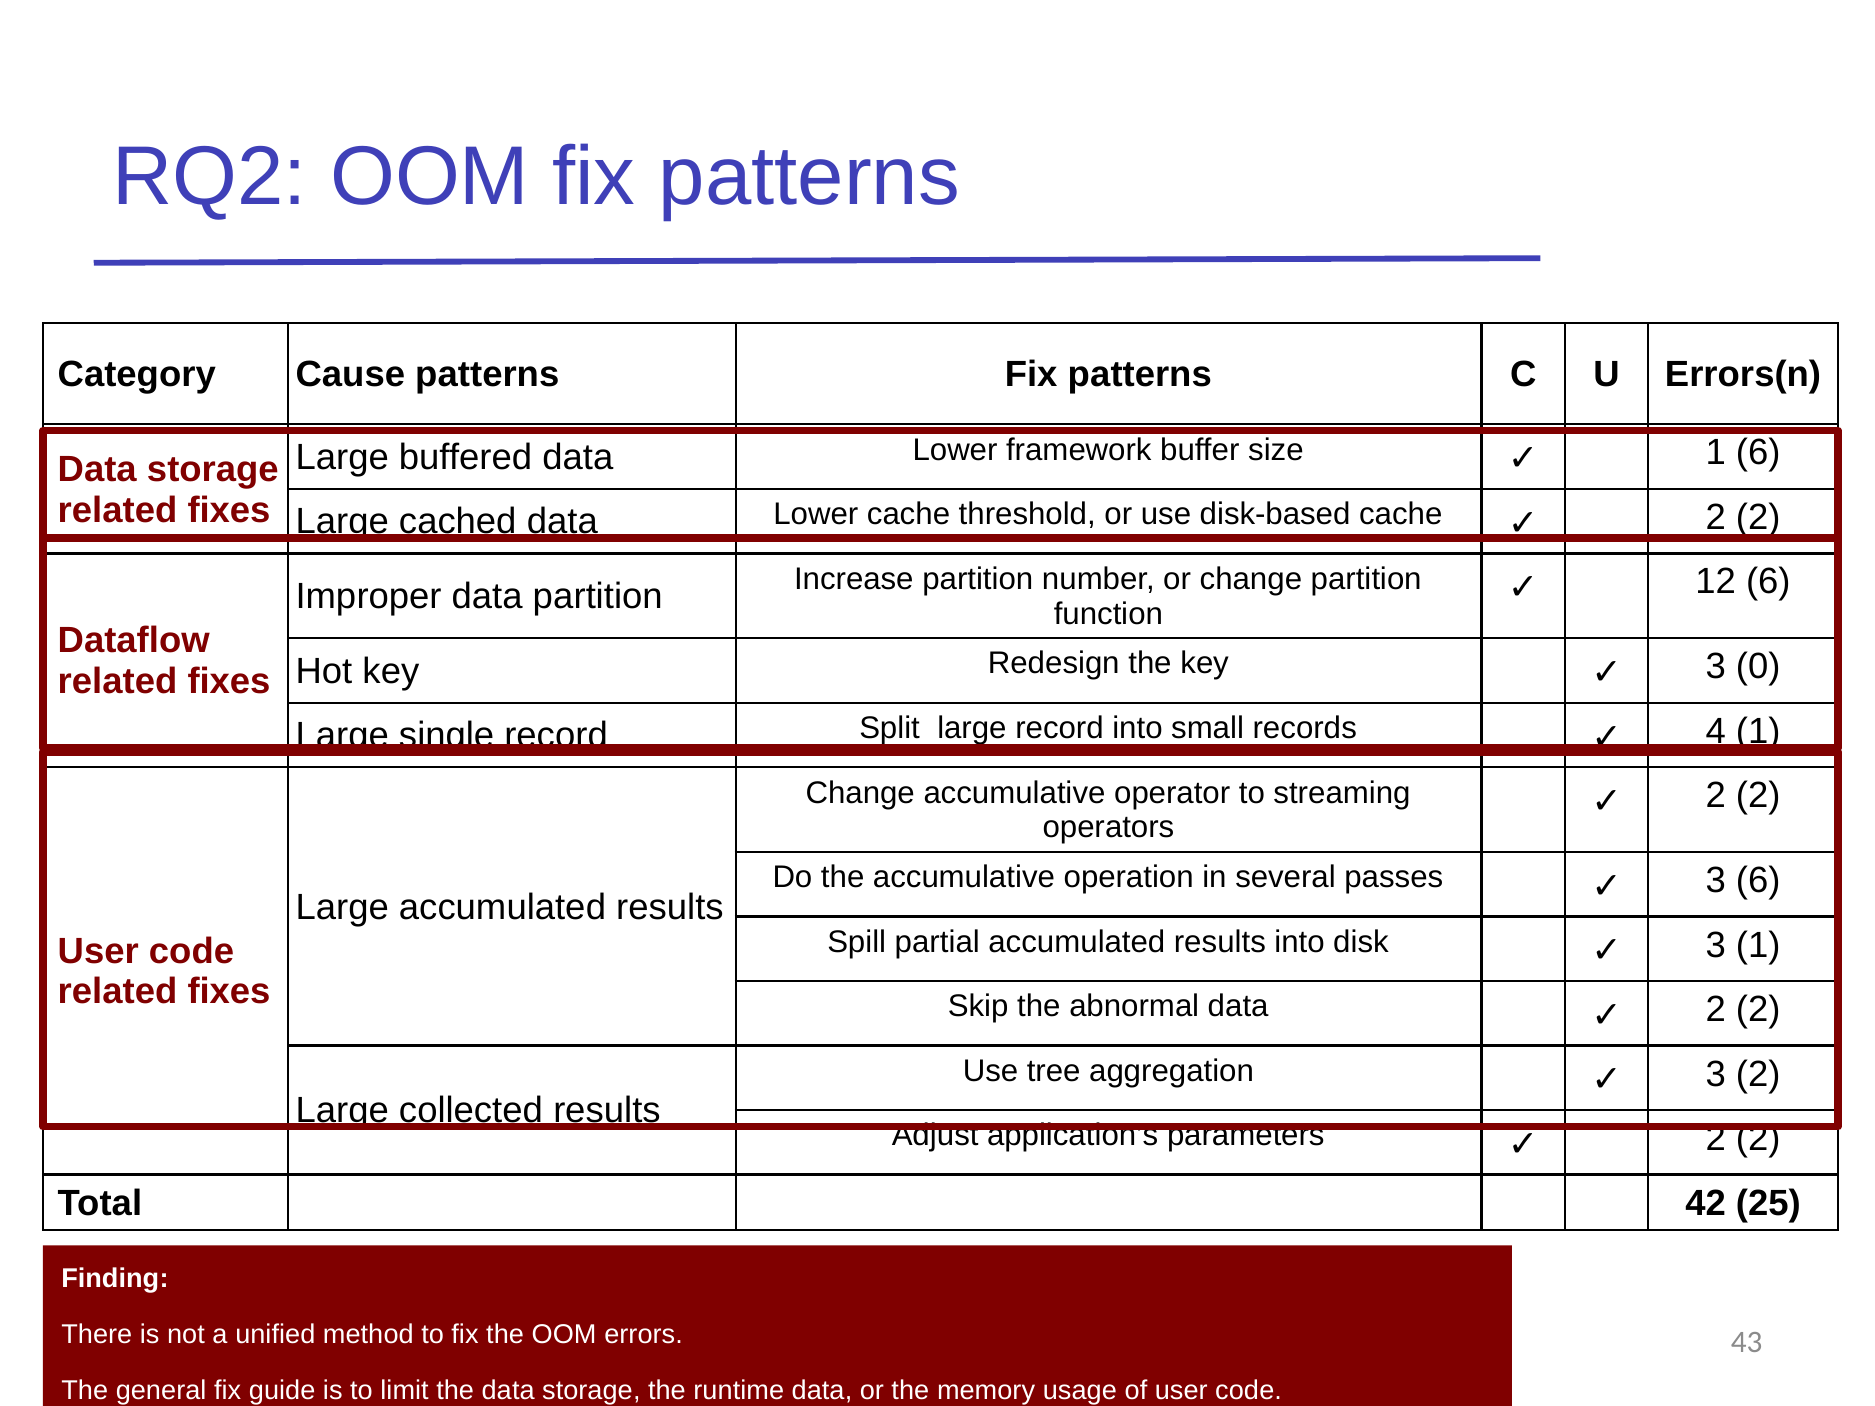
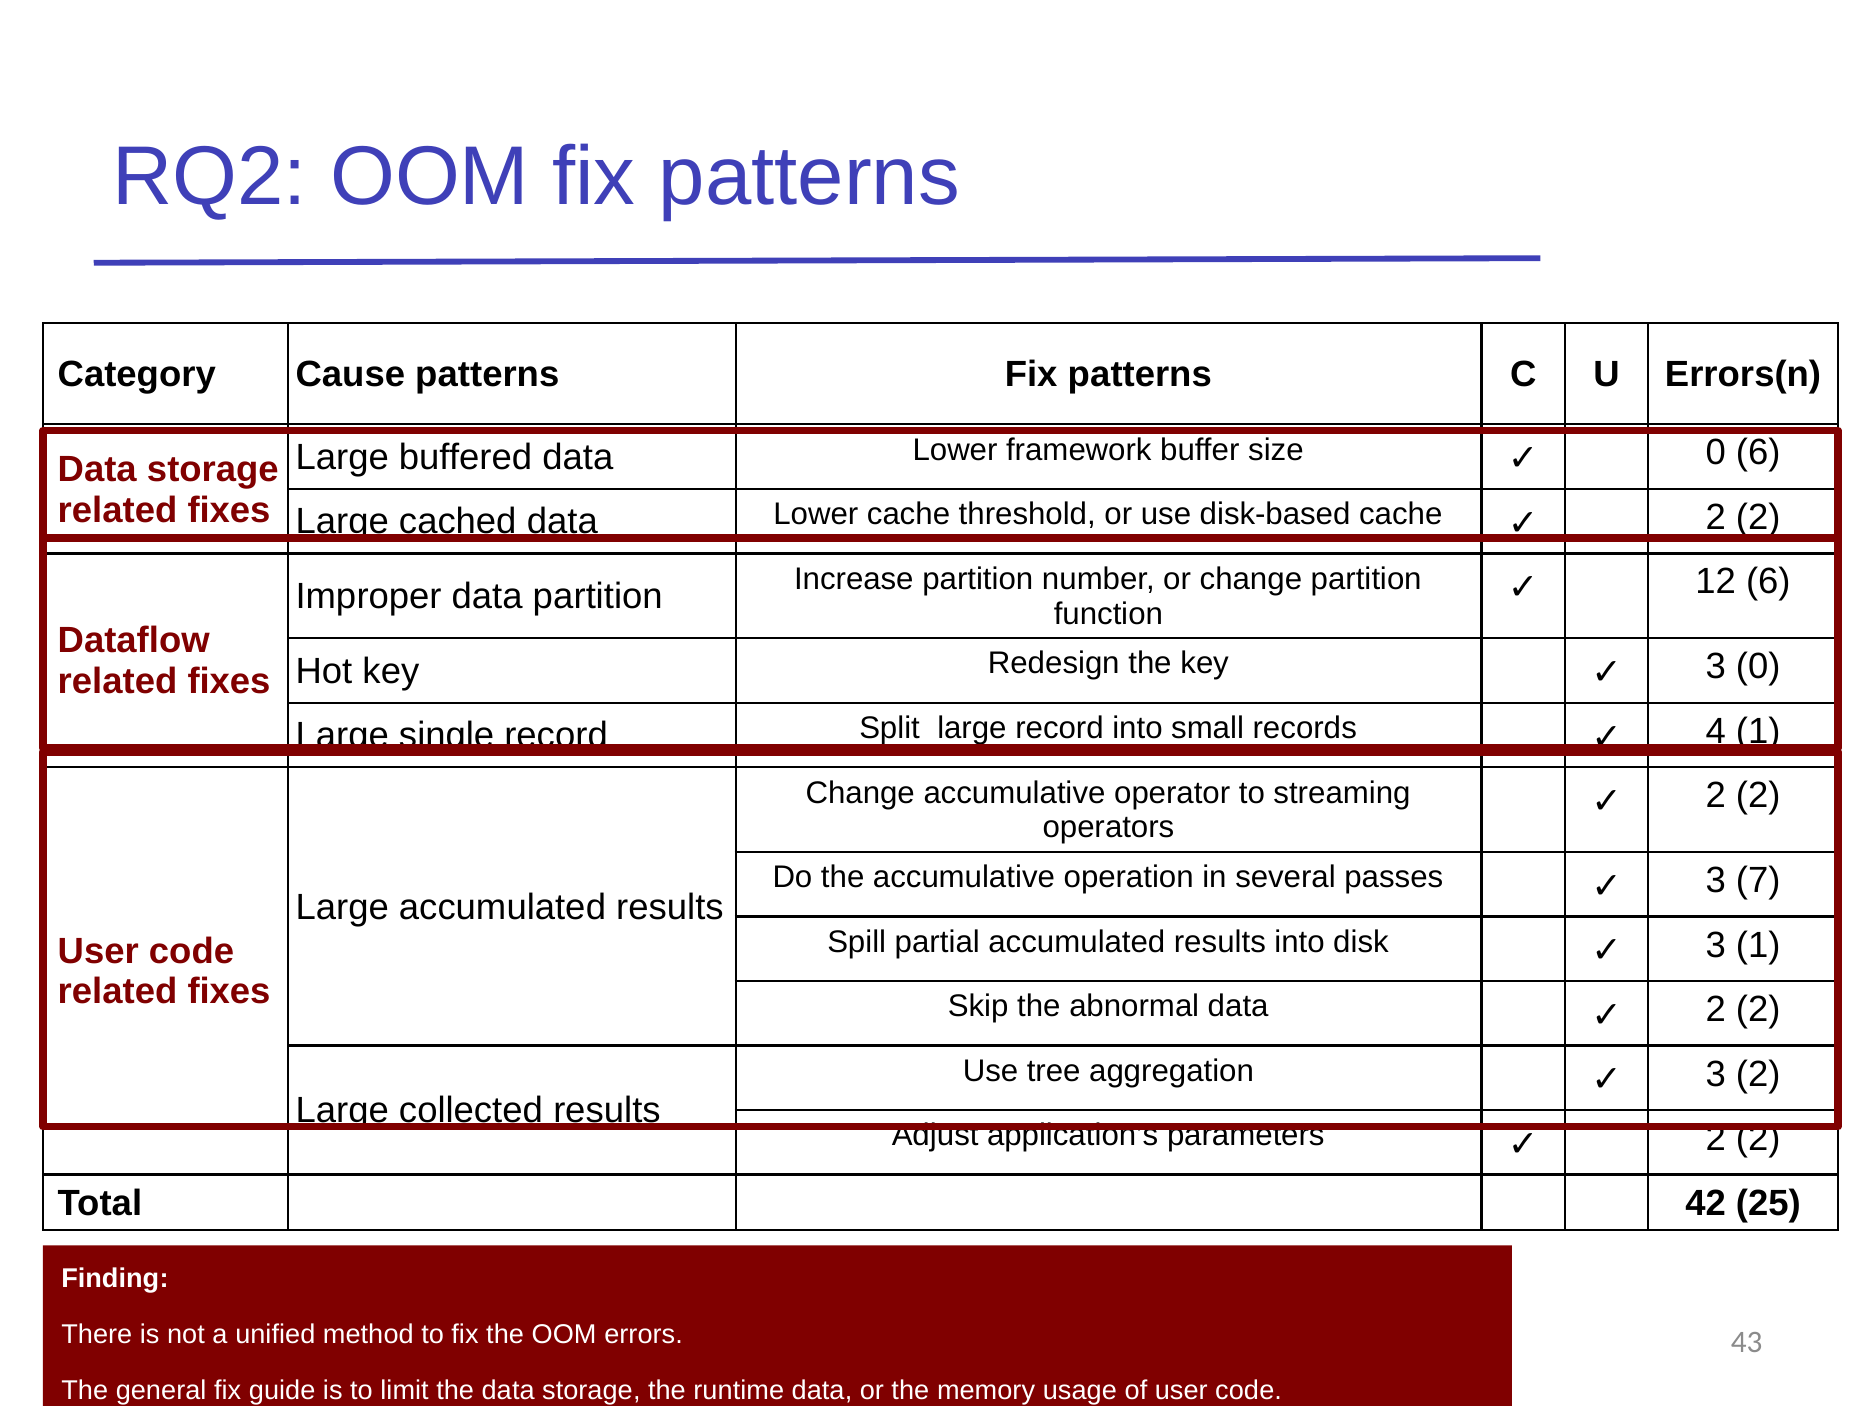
1: 1 -> 0 (1716, 453)
3 6: 6 -> 7 (1758, 881)
